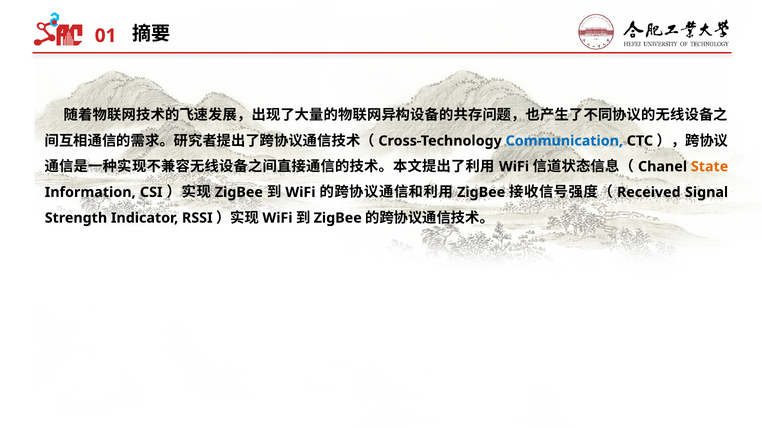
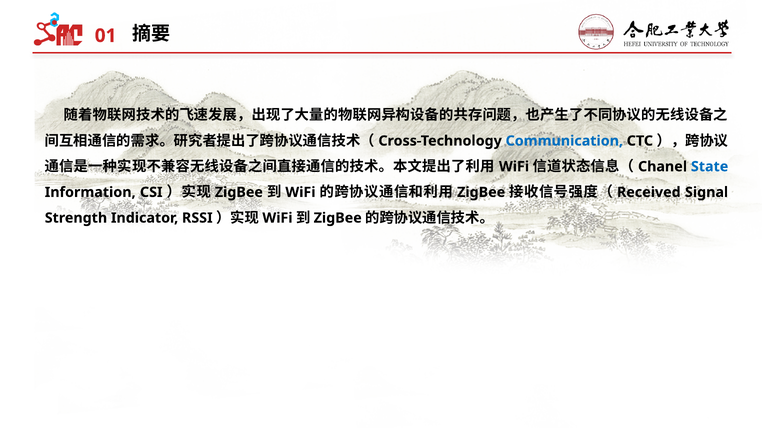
State colour: orange -> blue (710, 167)
